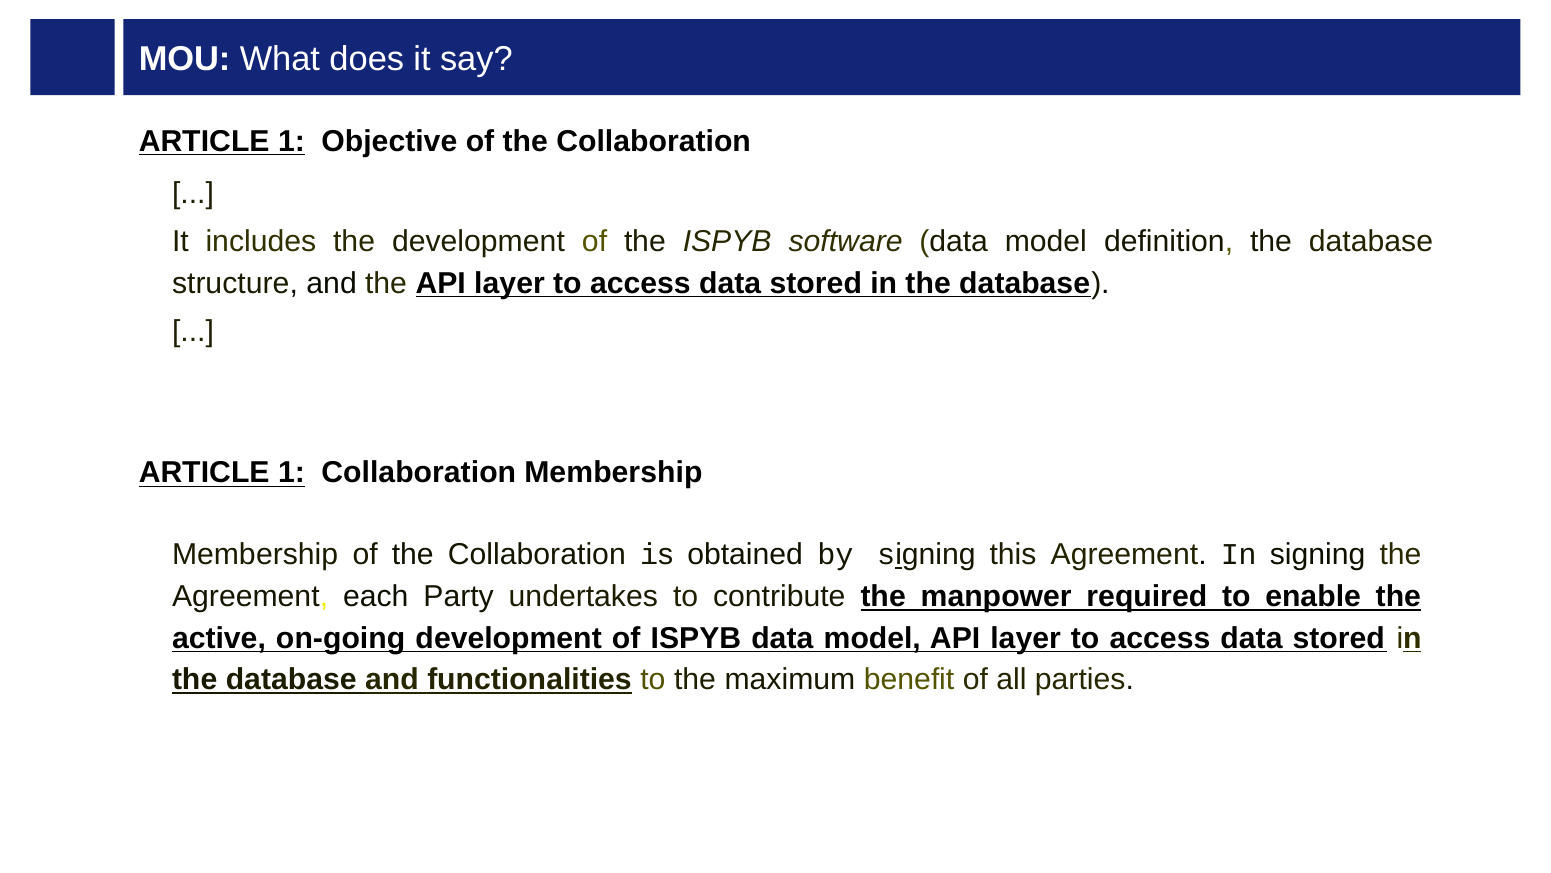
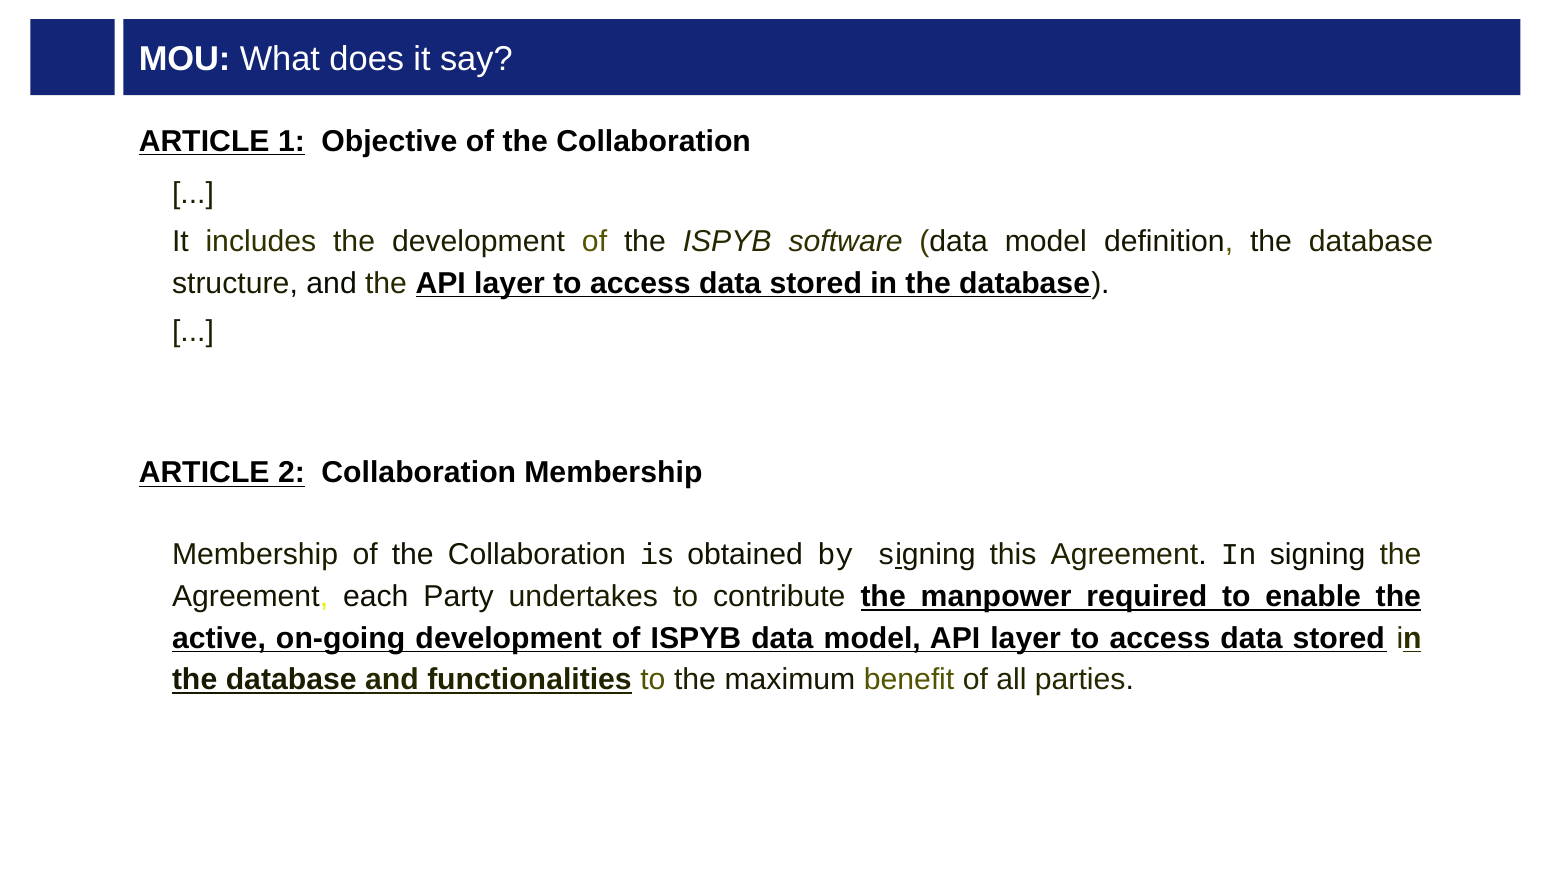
1: 1 -> 2 (291, 473)
